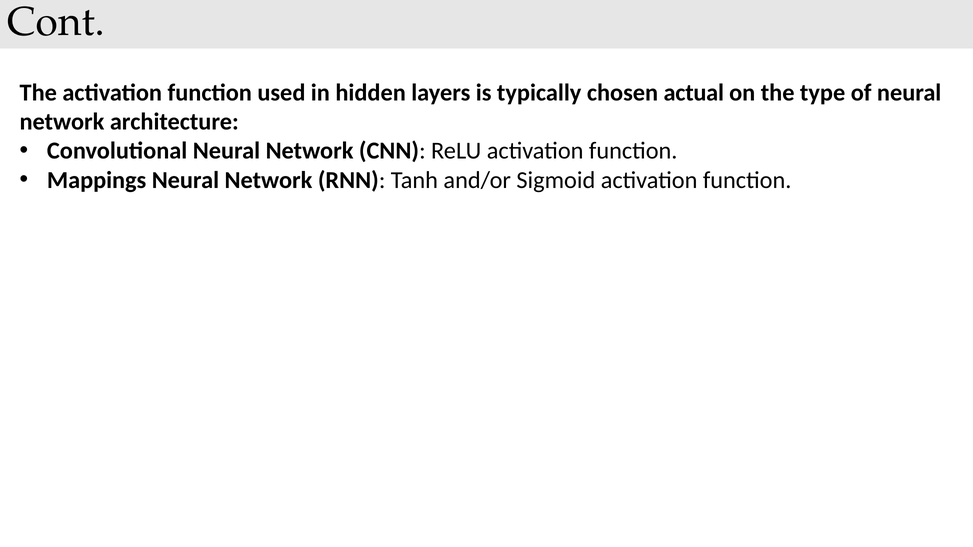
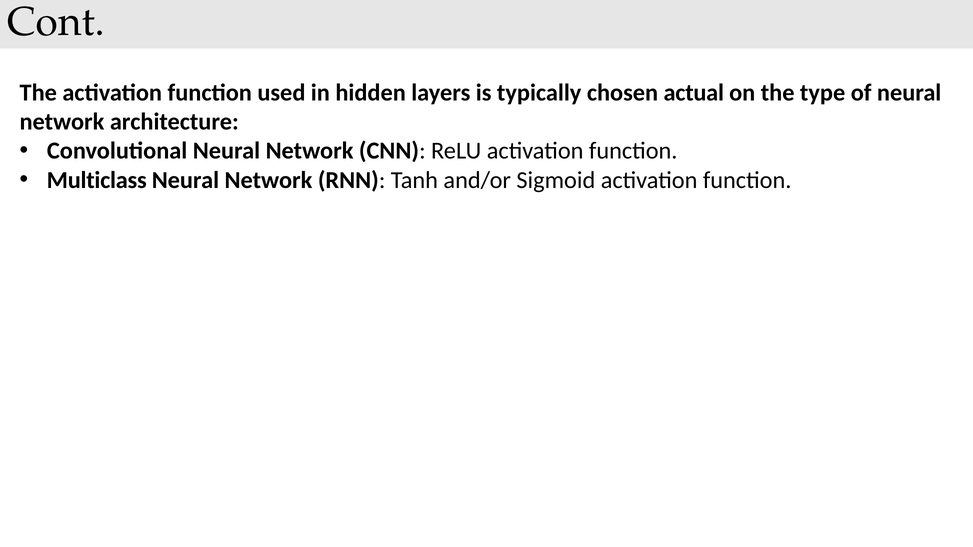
Mappings: Mappings -> Multiclass (97, 180)
